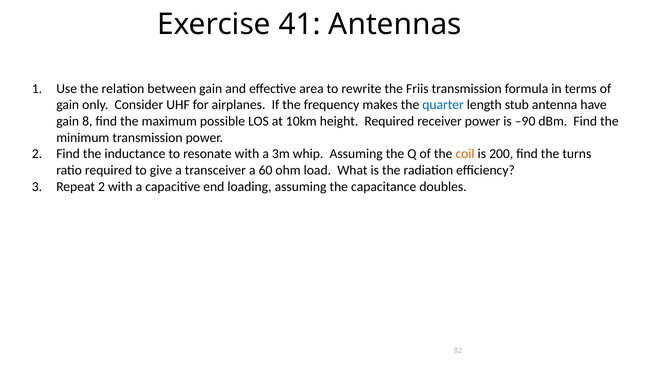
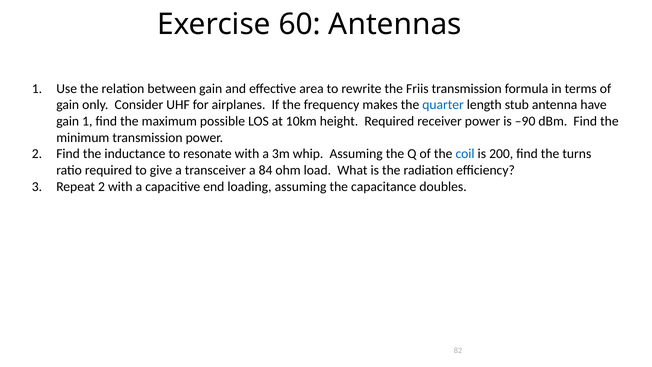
41: 41 -> 60 (300, 24)
gain 8: 8 -> 1 (87, 121)
coil colour: orange -> blue (465, 154)
60: 60 -> 84 (266, 170)
